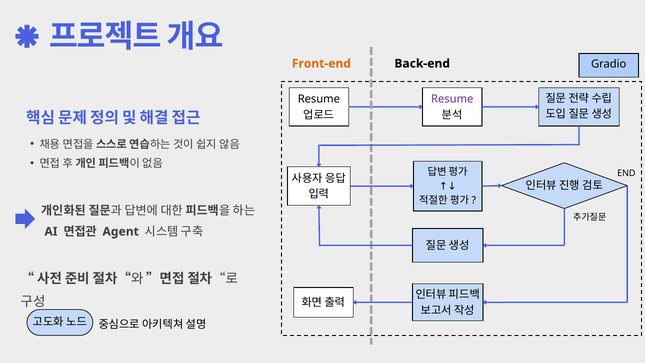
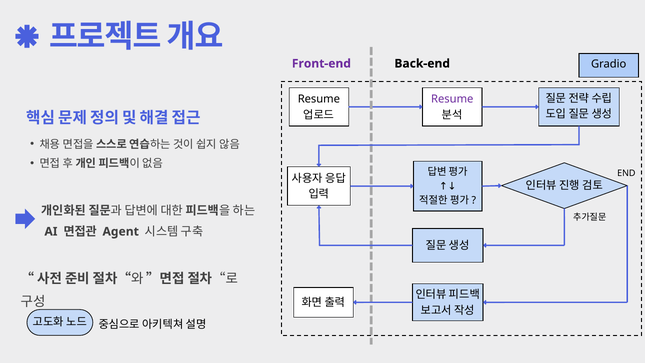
Front-end colour: orange -> purple (321, 64)
